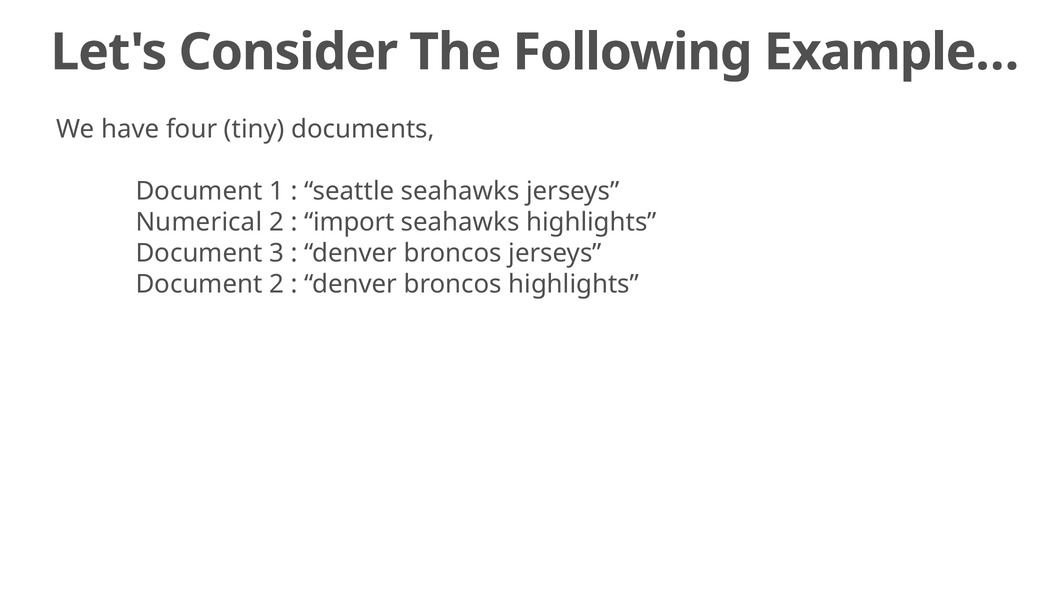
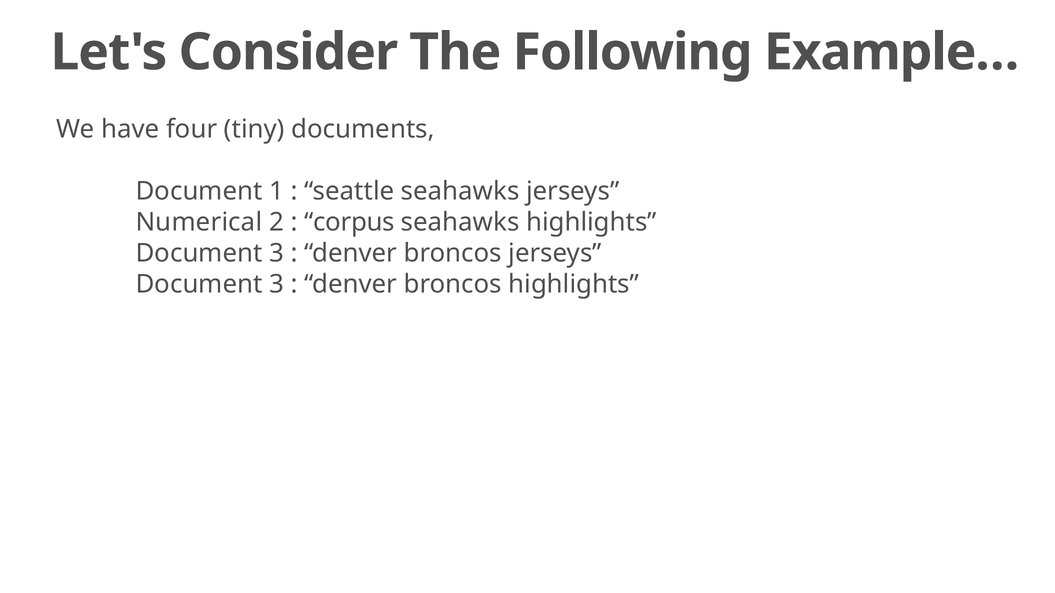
import: import -> corpus (349, 222)
2: 2 -> 3 (277, 285)
